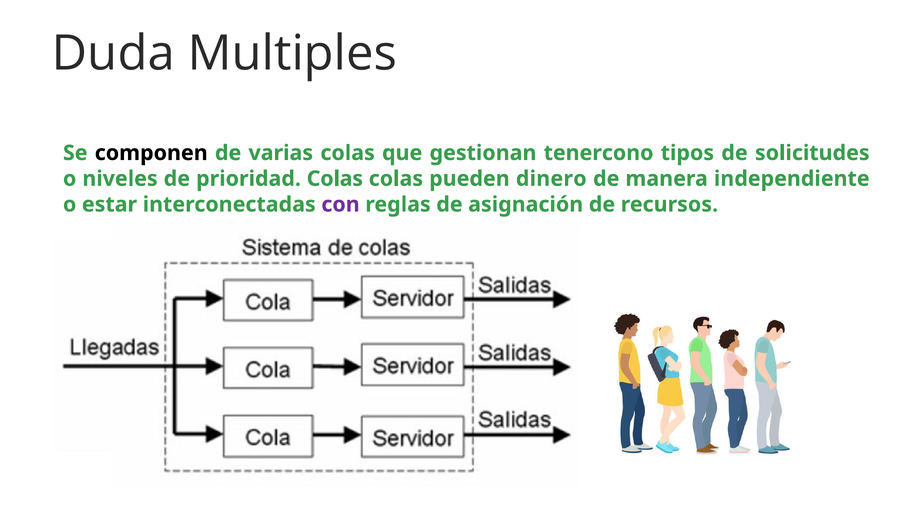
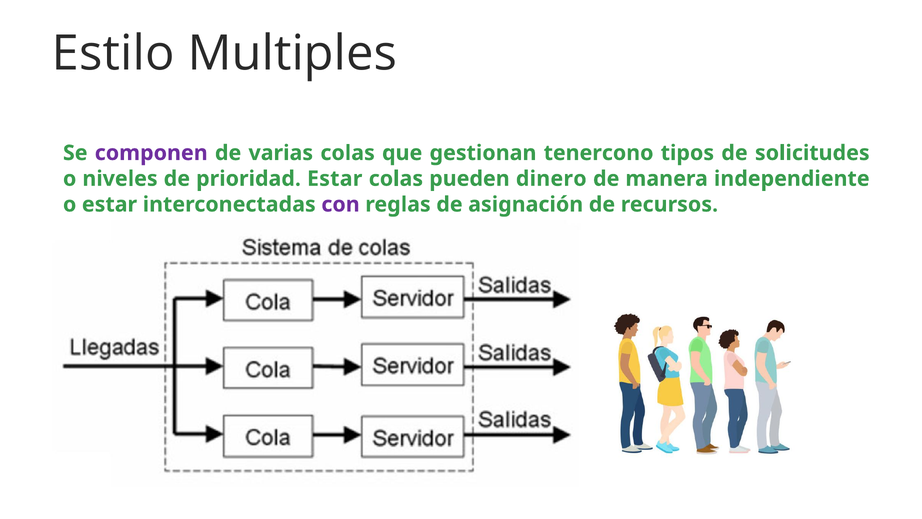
Duda: Duda -> Estilo (113, 54)
componen colour: black -> purple (151, 153)
prioridad Colas: Colas -> Estar (335, 179)
